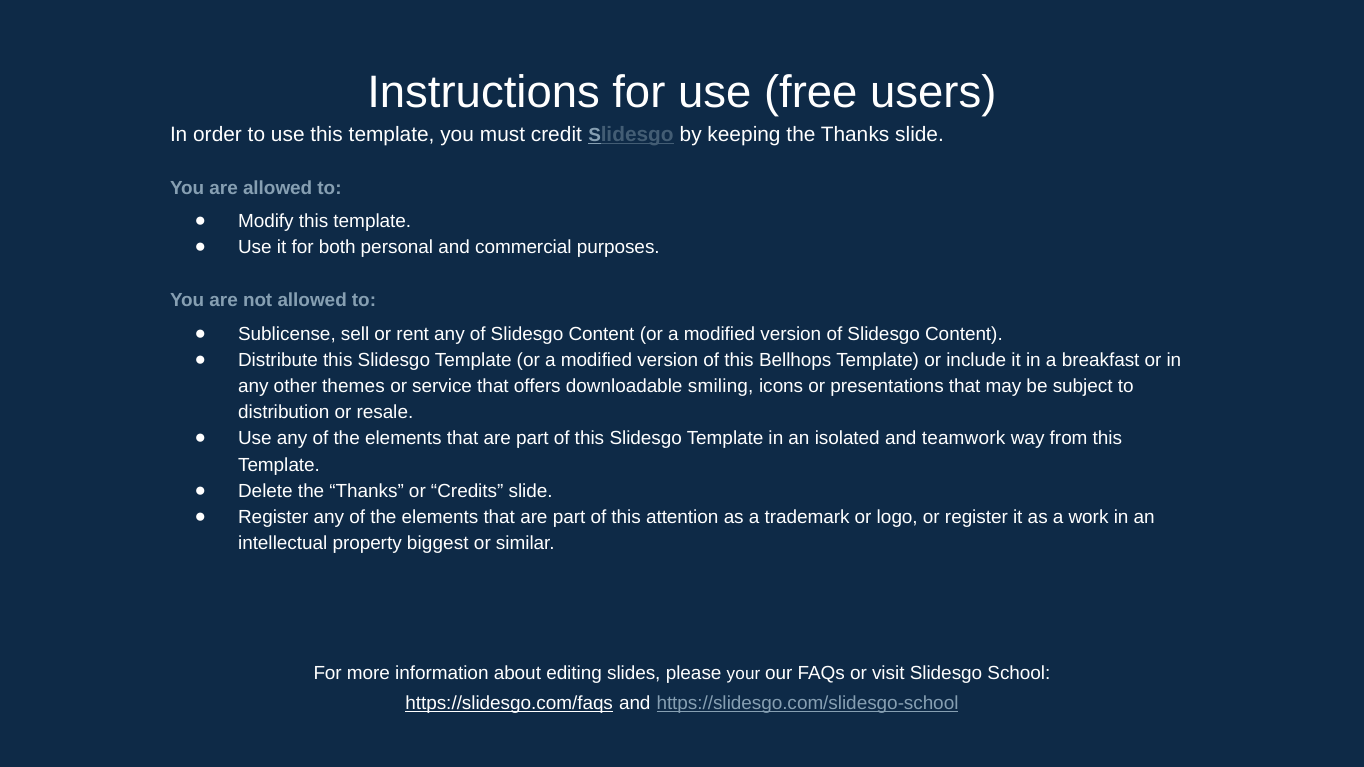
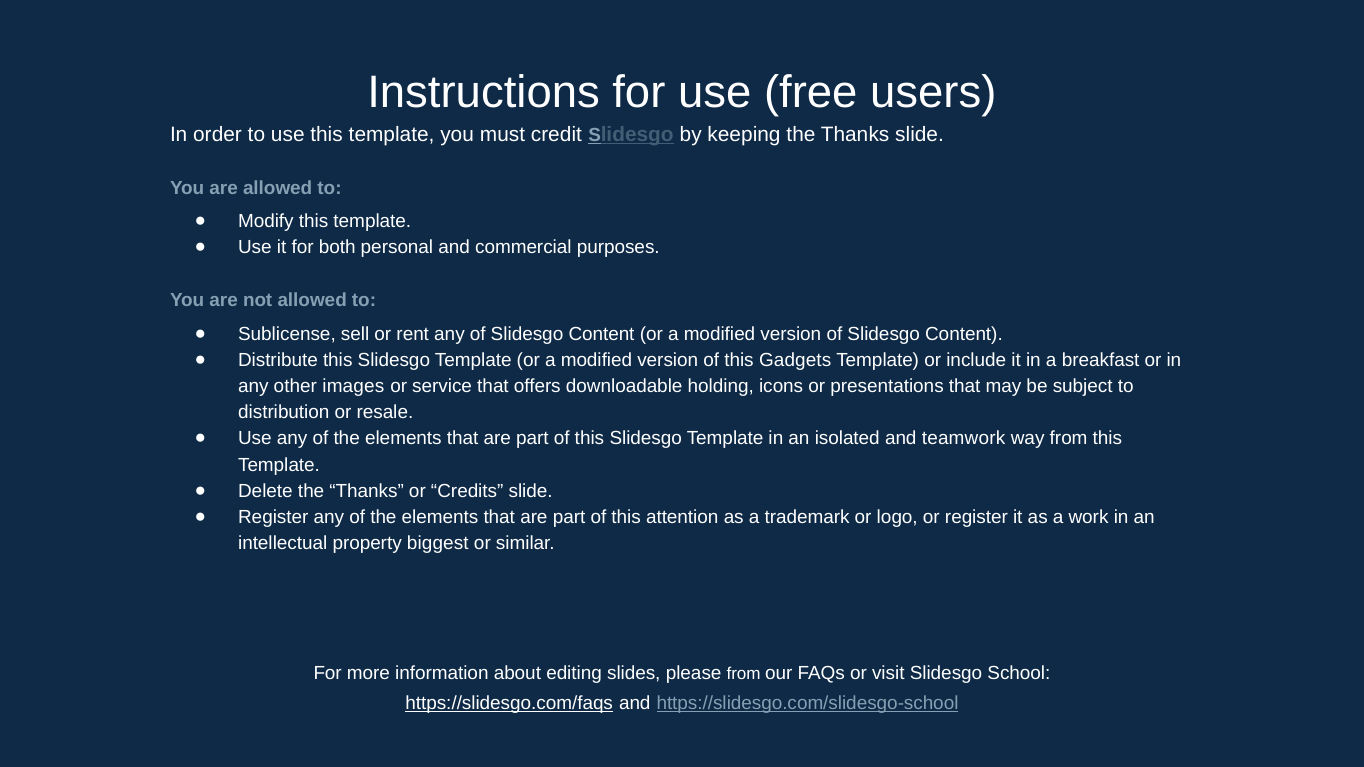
Bellhops: Bellhops -> Gadgets (795, 360)
themes: themes -> images (353, 387)
smiling: smiling -> holding (721, 387)
please your: your -> from (744, 674)
